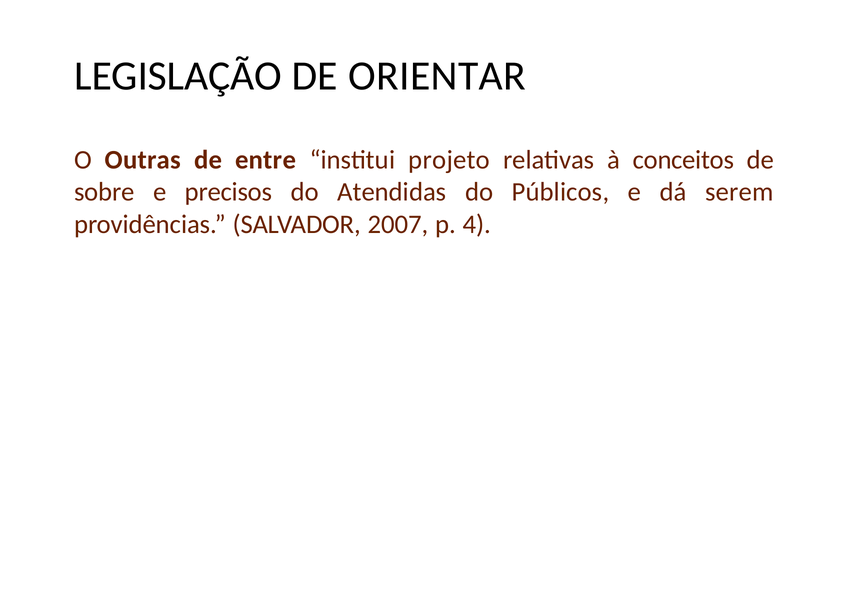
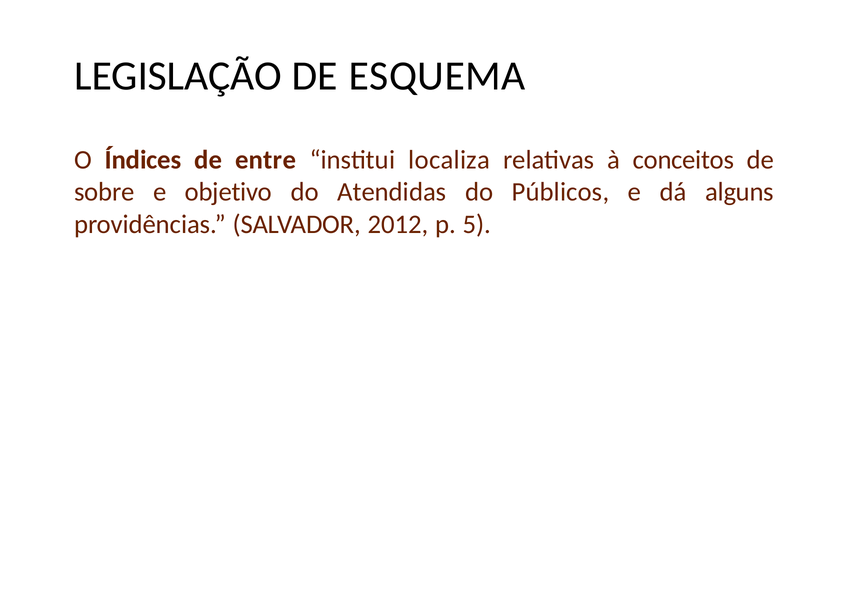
ORIENTAR: ORIENTAR -> ESQUEMA (437, 76)
Outras: Outras -> Índices (143, 160)
projeto: projeto -> localiza (449, 160)
precisos: precisos -> objetivo (228, 192)
serem: serem -> alguns (739, 192)
2007: 2007 -> 2012 (398, 224)
4: 4 -> 5 (477, 224)
